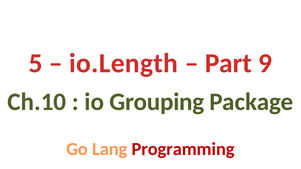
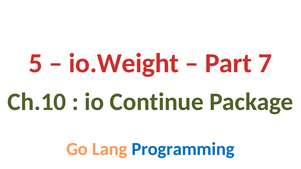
io.Length: io.Length -> io.Weight (124, 63)
9: 9 -> 7 (265, 63)
Grouping: Grouping -> Continue (157, 102)
Programming colour: red -> blue (183, 149)
